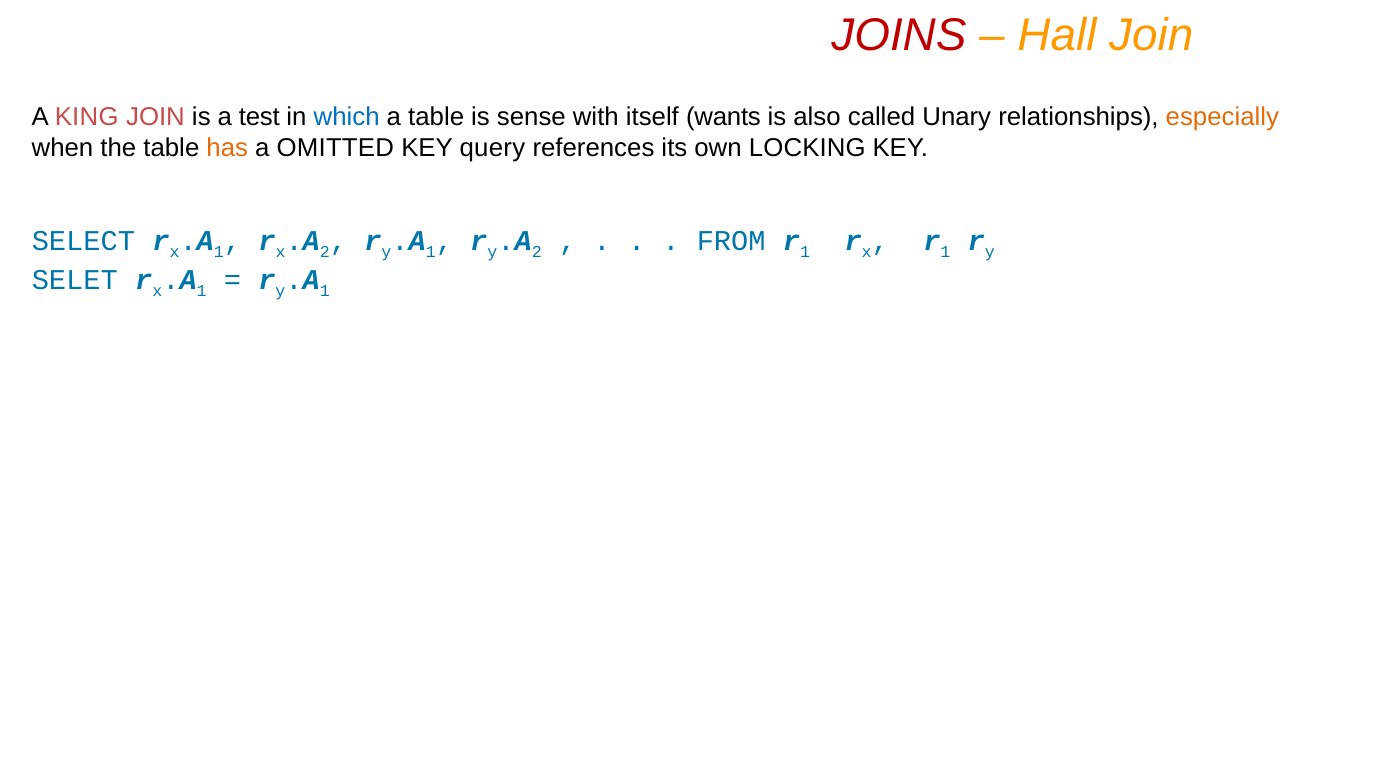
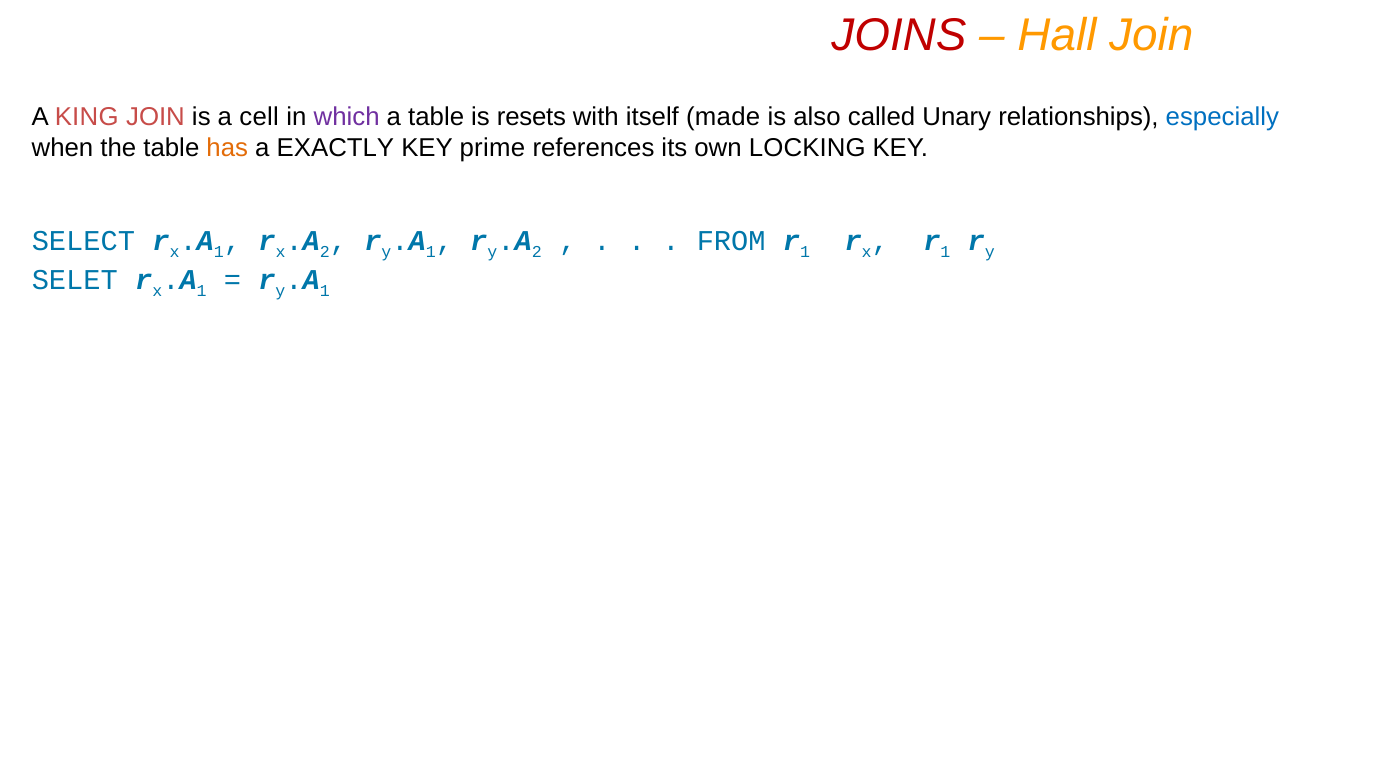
test: test -> cell (259, 117)
which colour: blue -> purple (347, 117)
sense: sense -> resets (532, 117)
wants: wants -> made (723, 117)
especially colour: orange -> blue (1222, 117)
OMITTED: OMITTED -> EXACTLY (335, 148)
query: query -> prime (492, 148)
